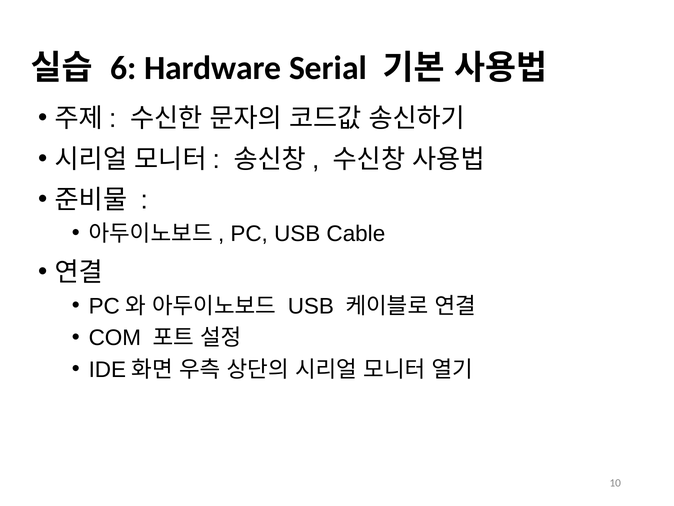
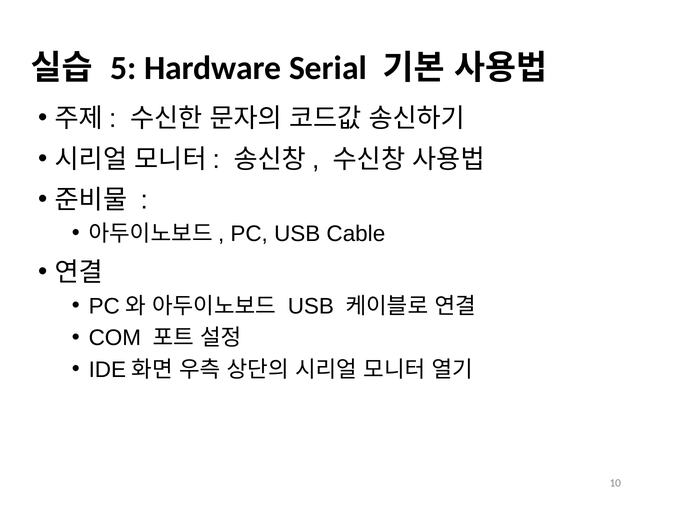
6: 6 -> 5 (123, 68)
